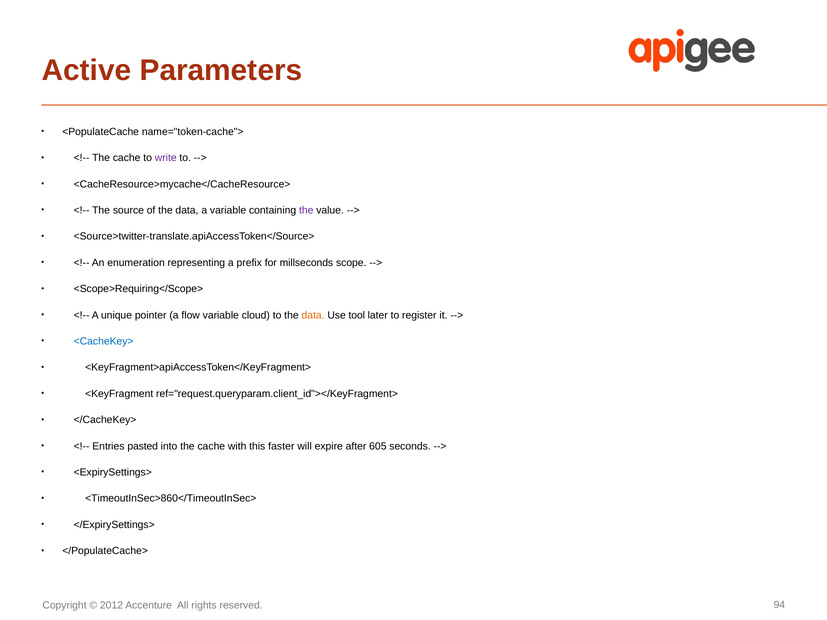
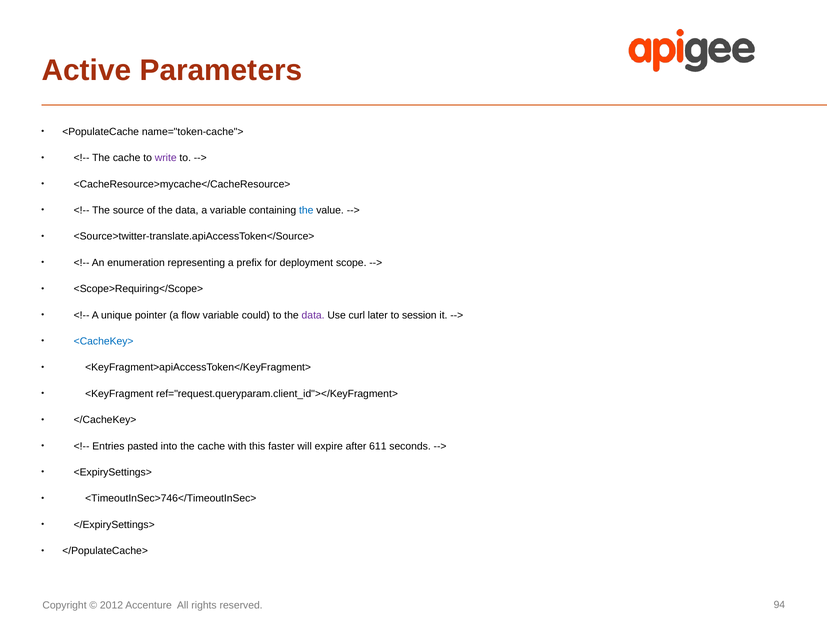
the colour: purple -> blue (306, 210)
millseconds: millseconds -> deployment (306, 263)
cloud: cloud -> could (256, 315)
data colour: orange -> purple (313, 315)
tool: tool -> curl (357, 315)
register: register -> session (419, 315)
605: 605 -> 611 (378, 446)
<TimeoutInSec>860</TimeoutInSec>: <TimeoutInSec>860</TimeoutInSec> -> <TimeoutInSec>746</TimeoutInSec> (171, 499)
